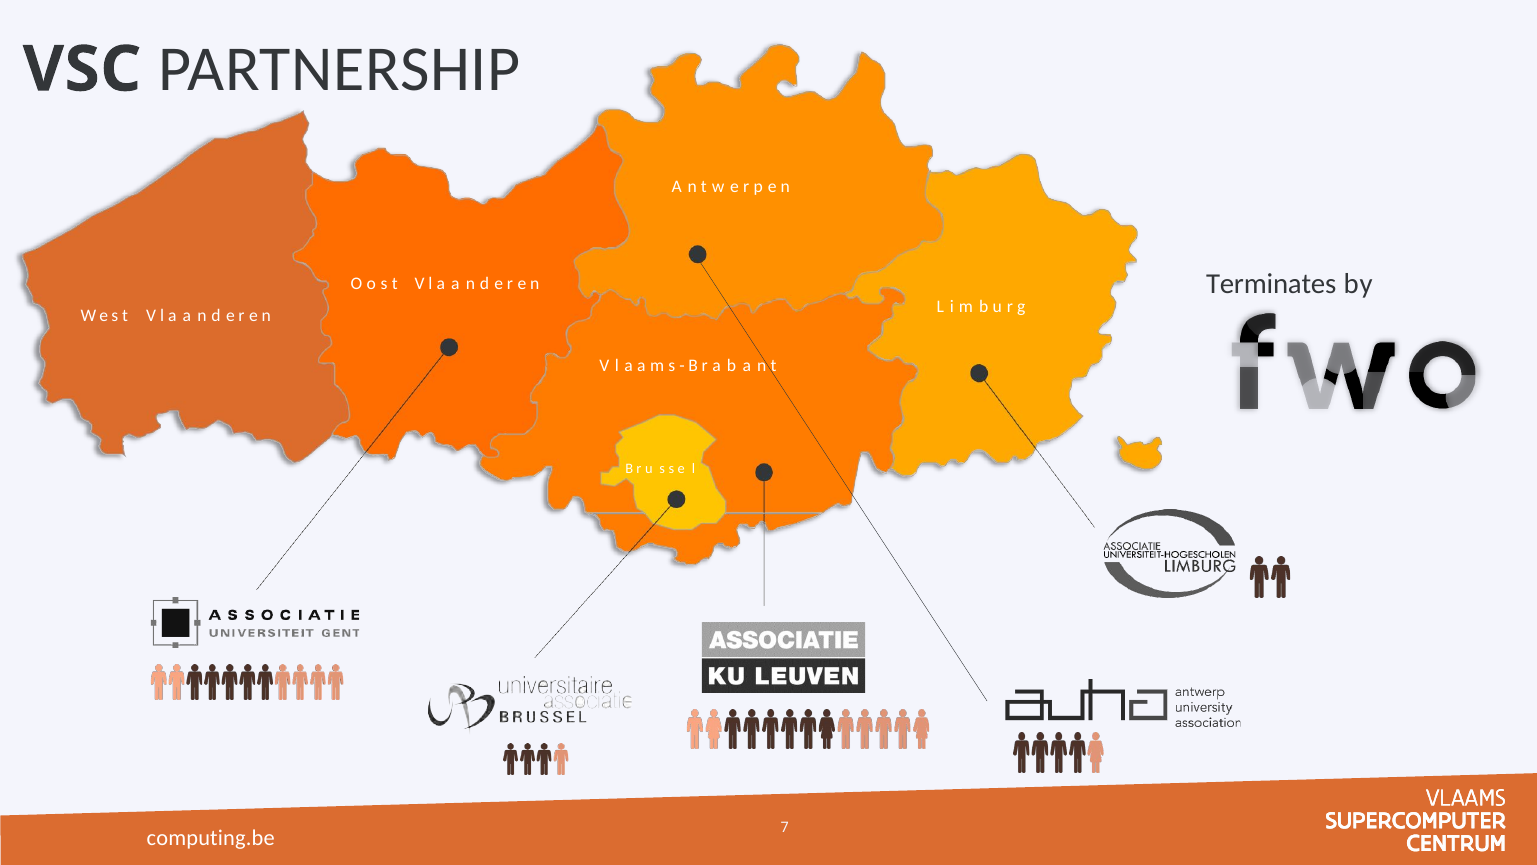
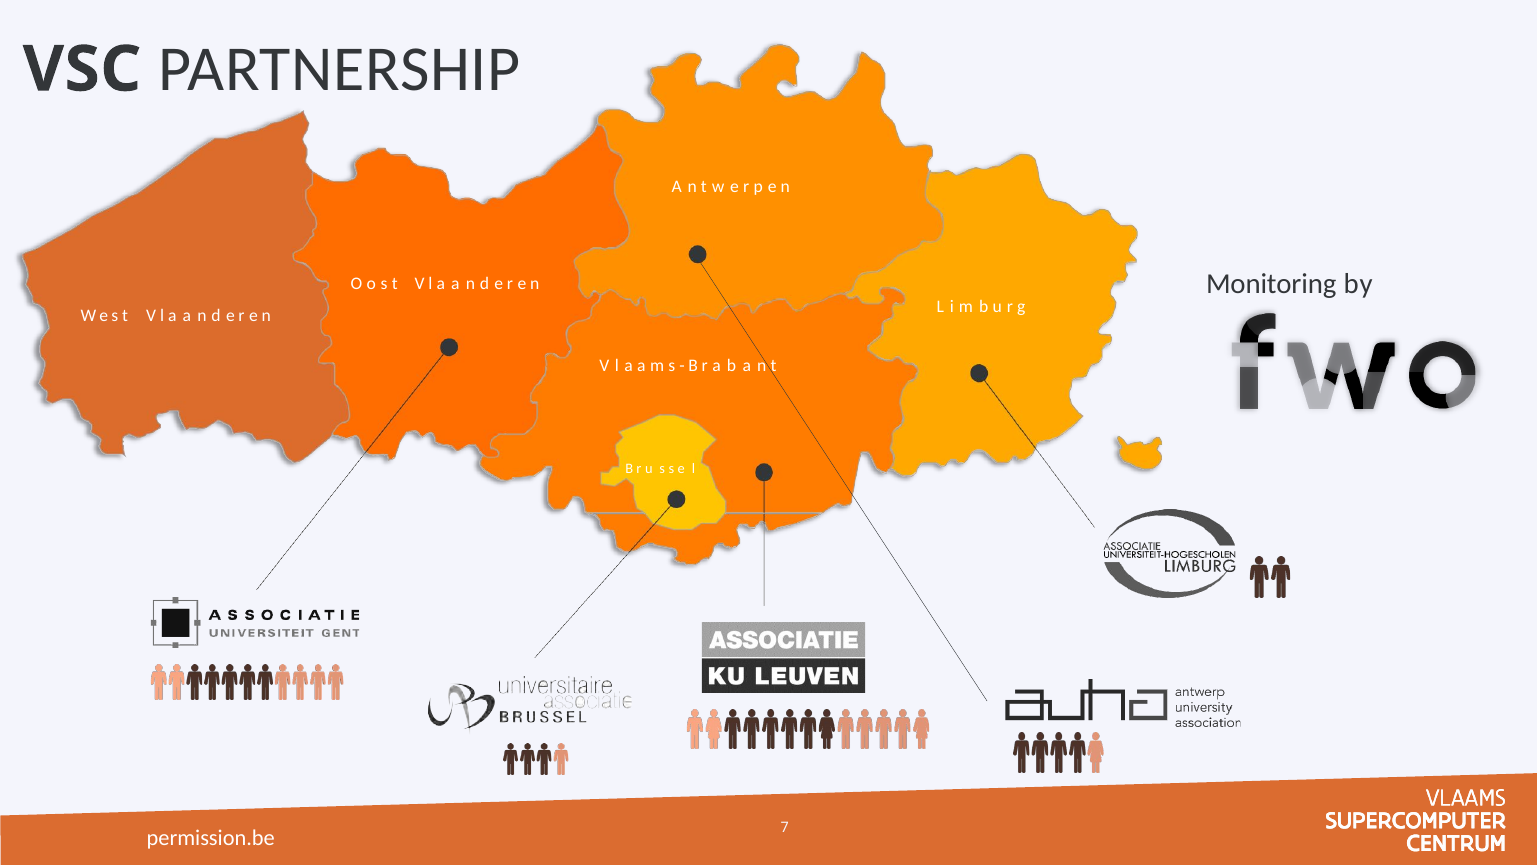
Terminates: Terminates -> Monitoring (1271, 284)
computing.be: computing.be -> permission.be (211, 838)
